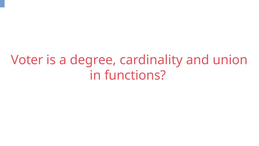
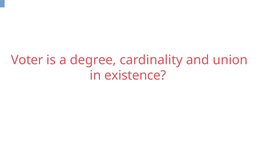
functions: functions -> existence (135, 75)
